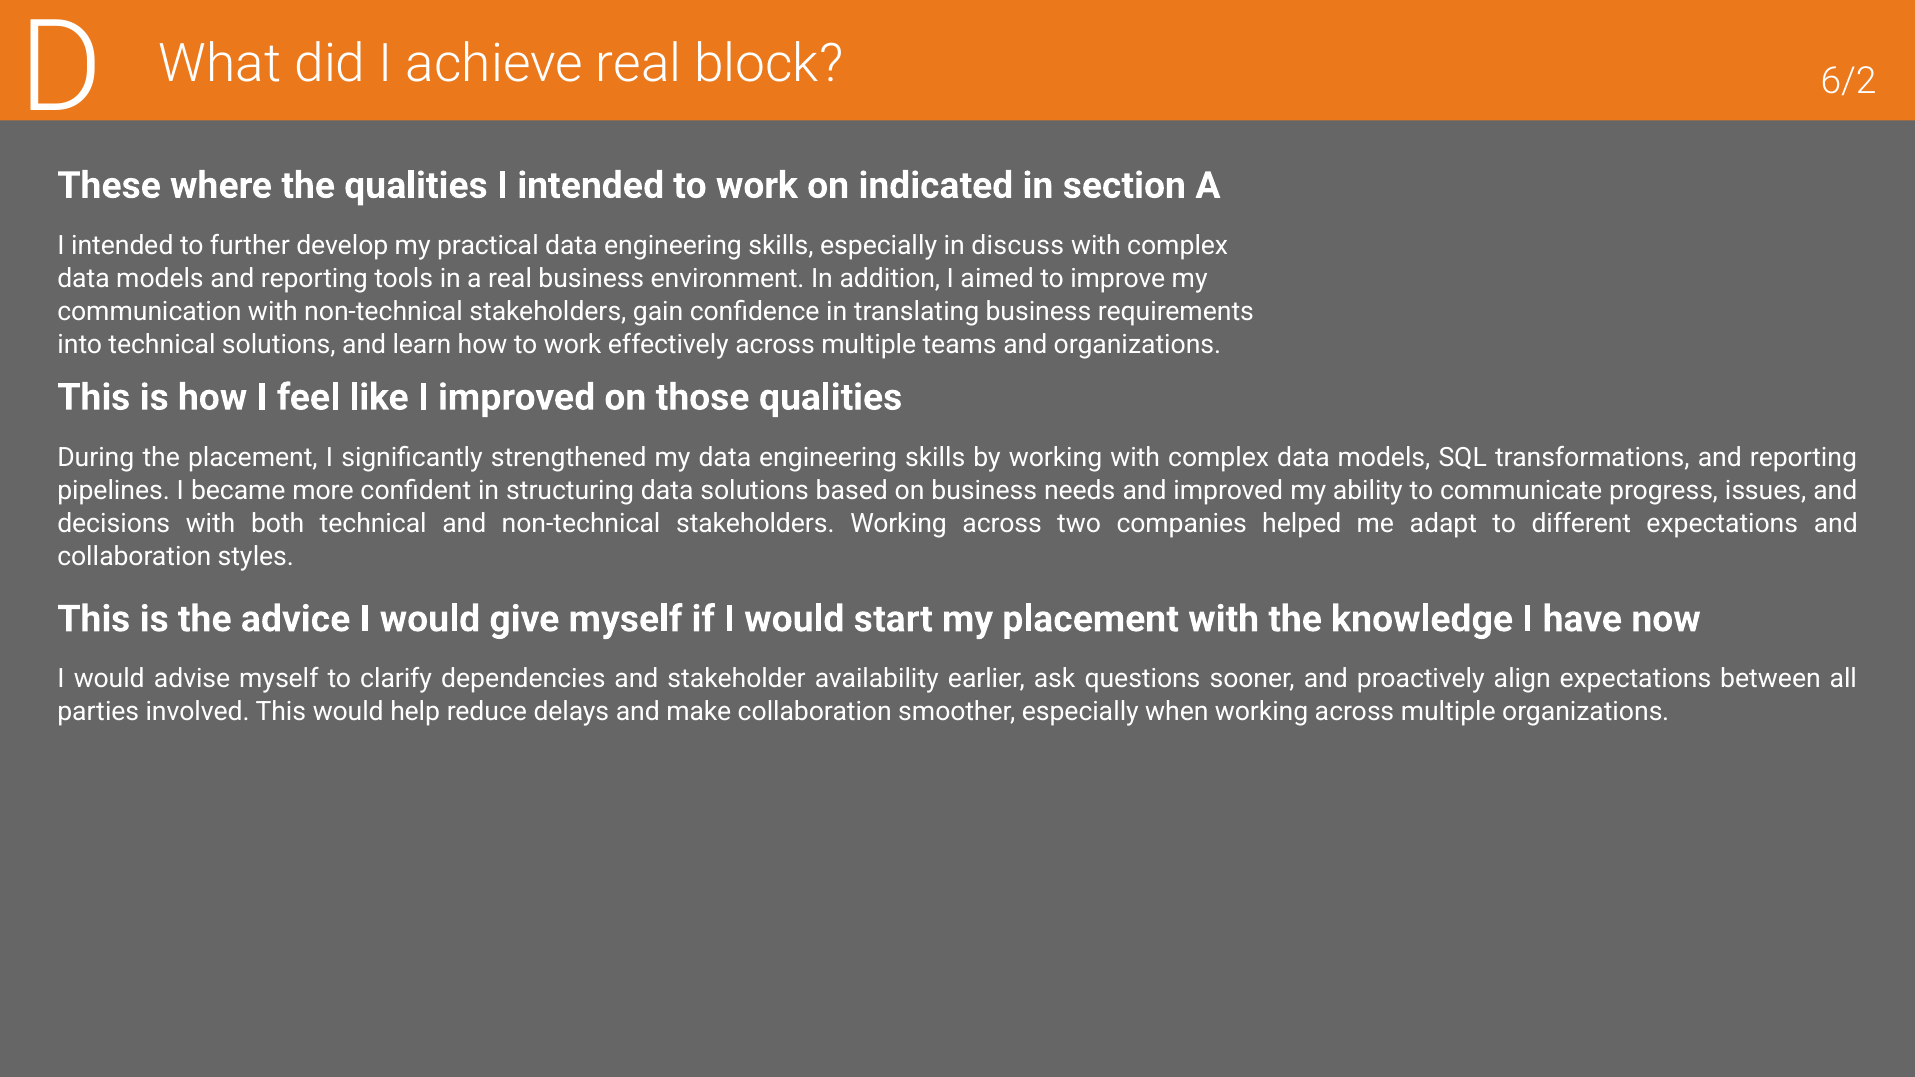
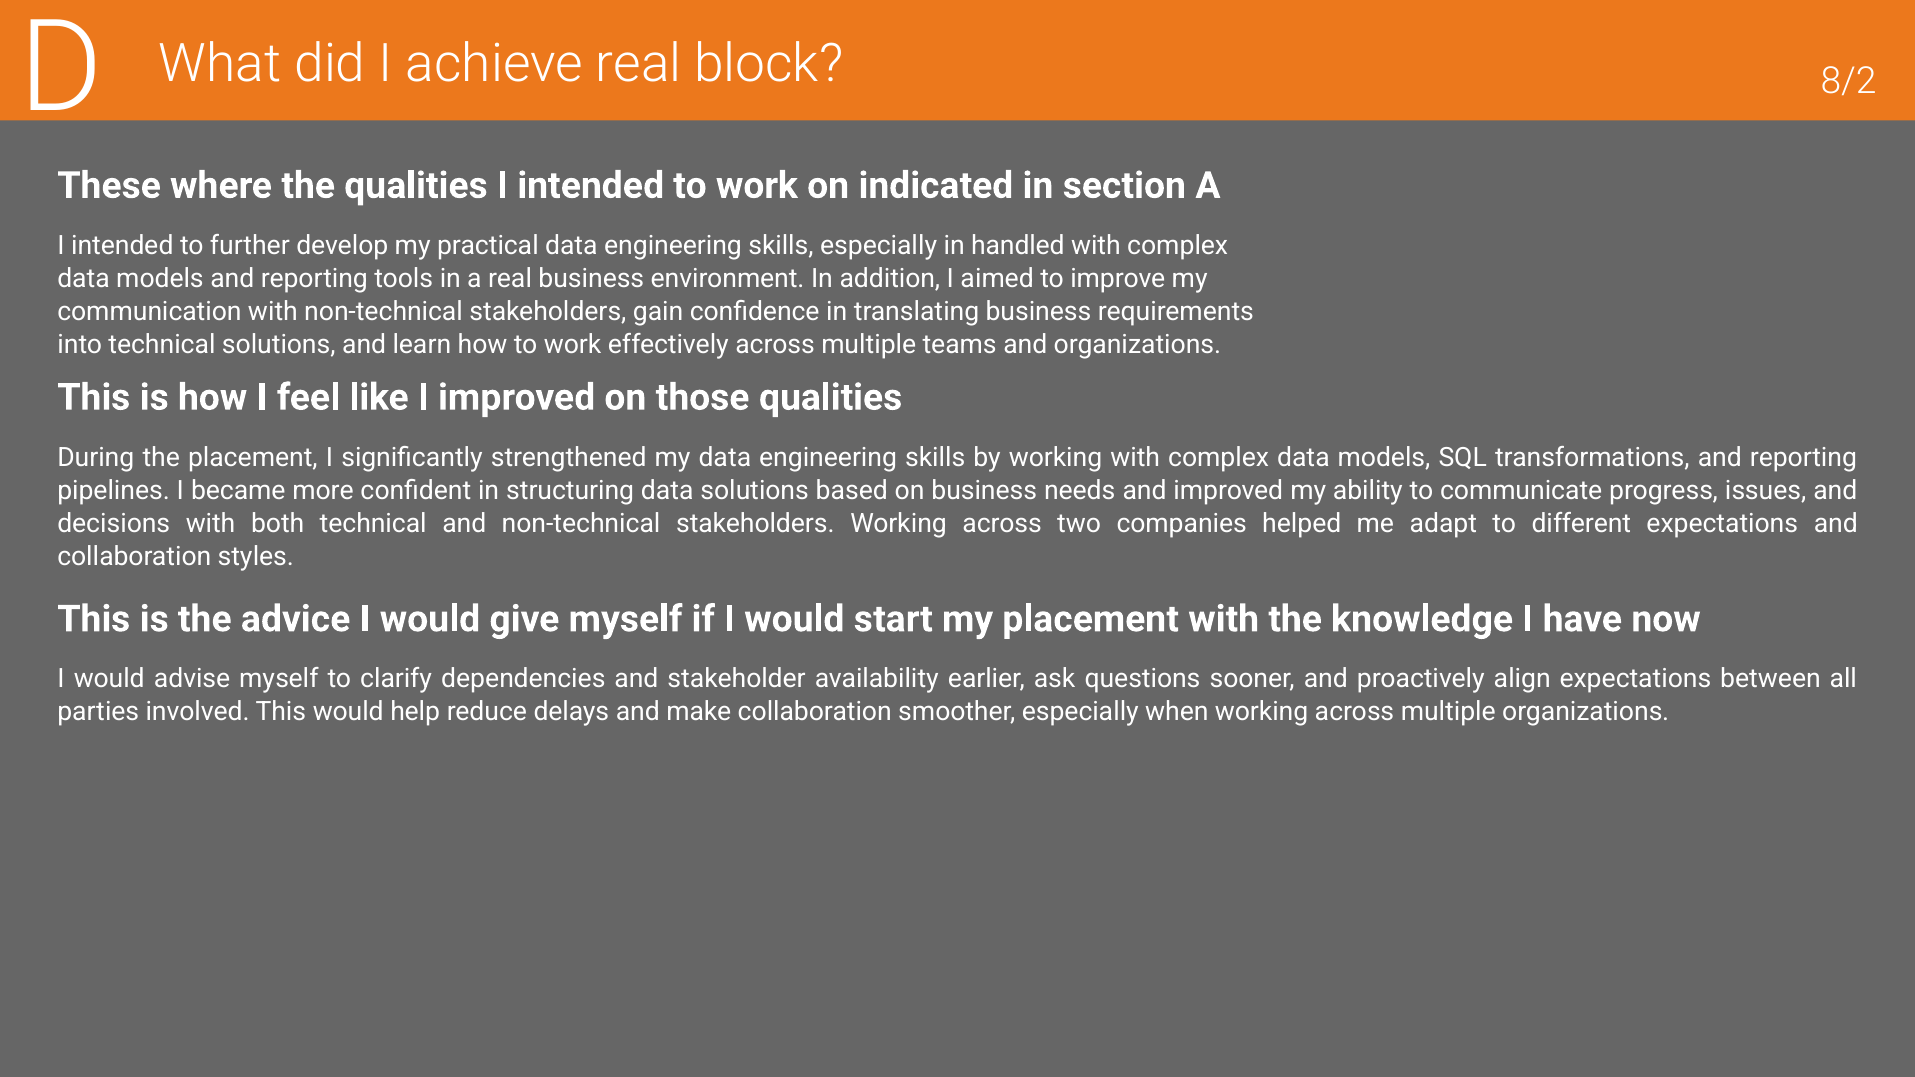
6/2: 6/2 -> 8/2 (1849, 81)
discuss: discuss -> handled (1018, 246)
